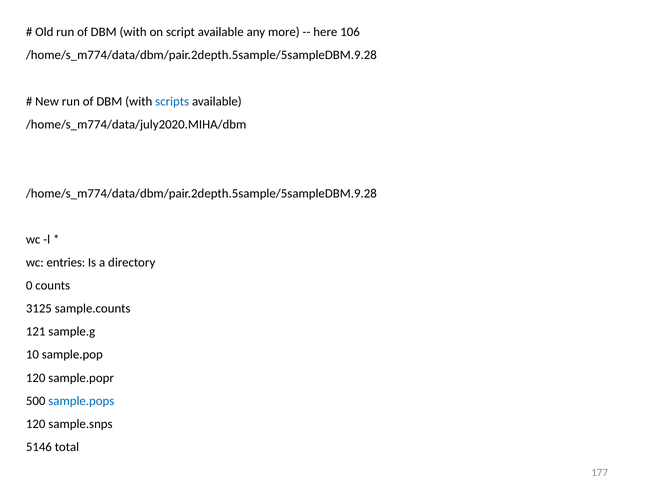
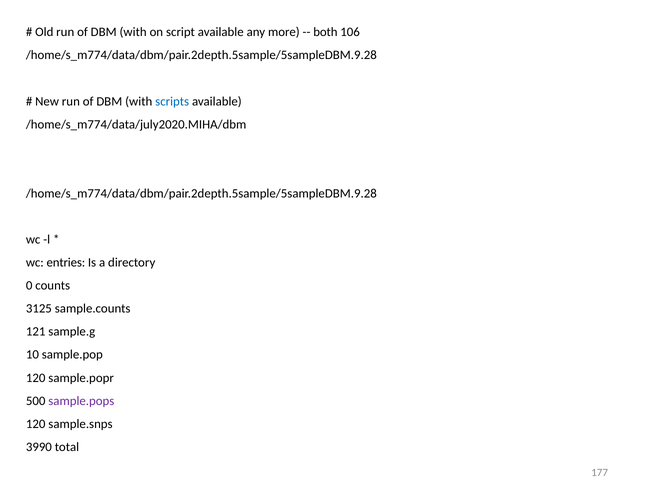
here: here -> both (325, 32)
sample.pops colour: blue -> purple (81, 401)
5146: 5146 -> 3990 (39, 447)
